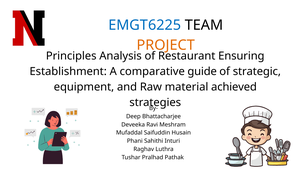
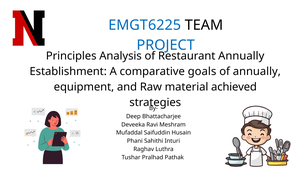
PROJECT colour: orange -> blue (166, 45)
Restaurant Ensuring: Ensuring -> Annually (241, 56)
guide: guide -> goals (202, 72)
of strategic: strategic -> annually (257, 72)
